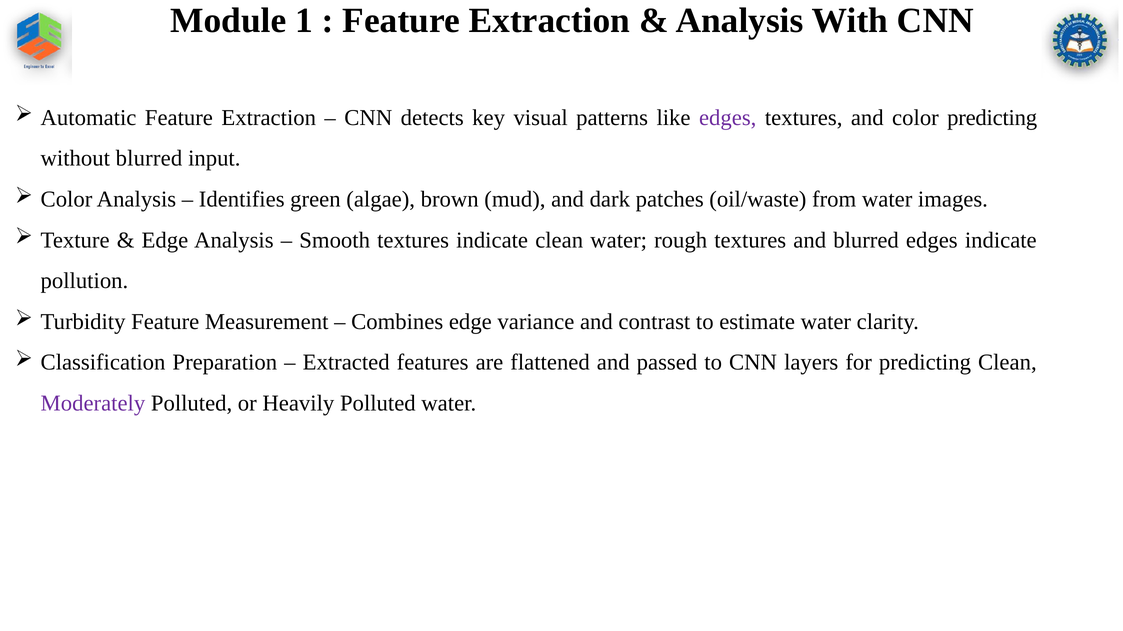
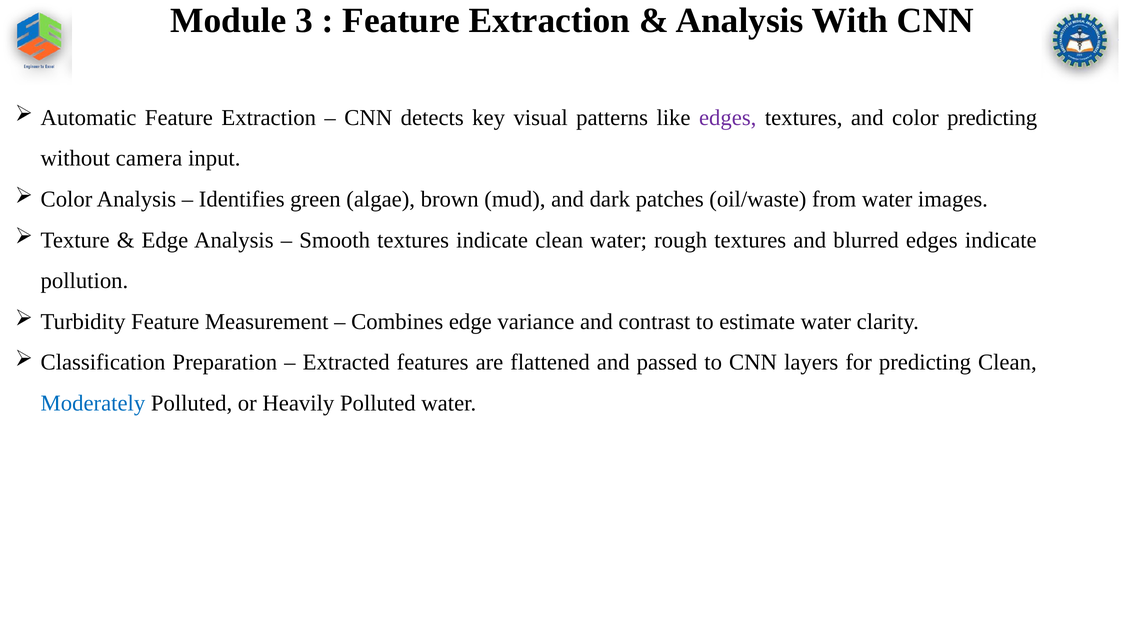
1: 1 -> 3 (304, 20)
without blurred: blurred -> camera (149, 159)
Moderately colour: purple -> blue (93, 404)
